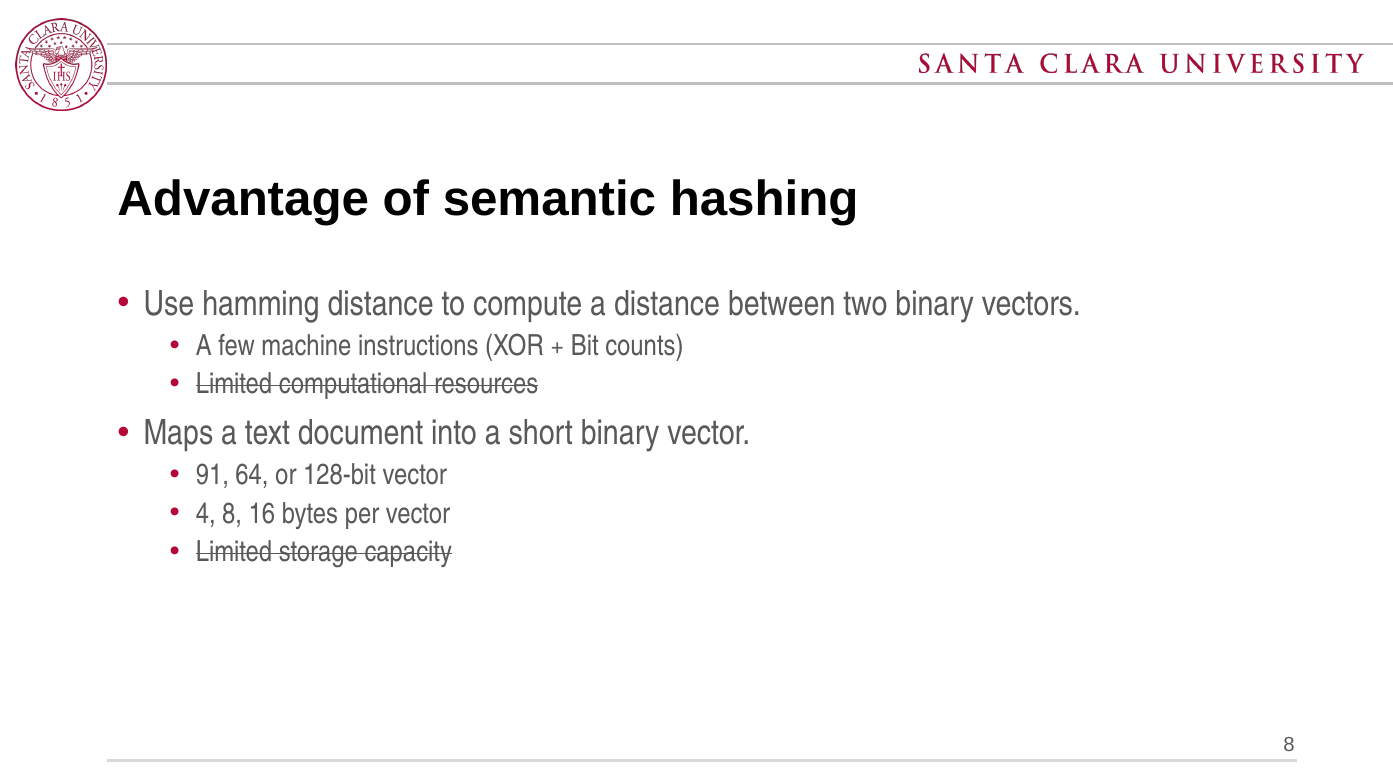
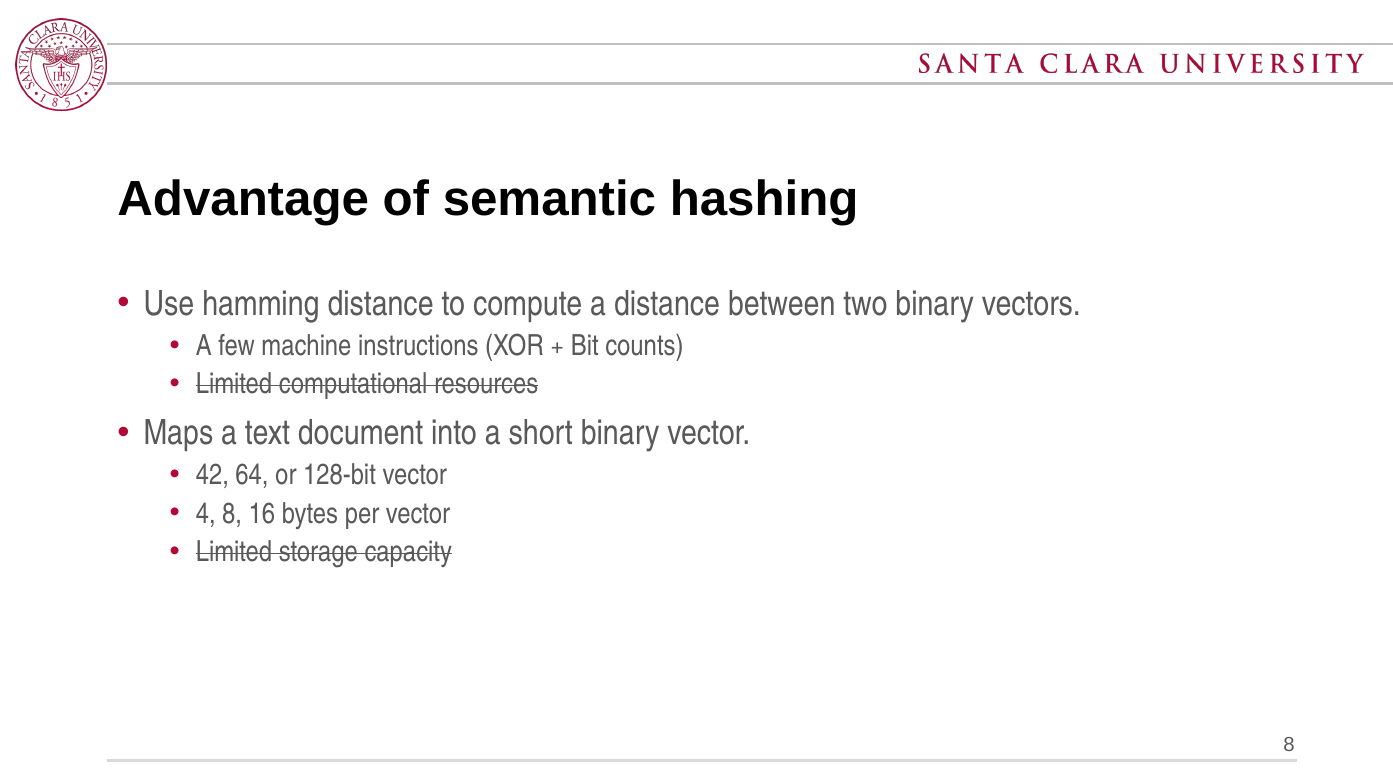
91: 91 -> 42 (212, 475)
